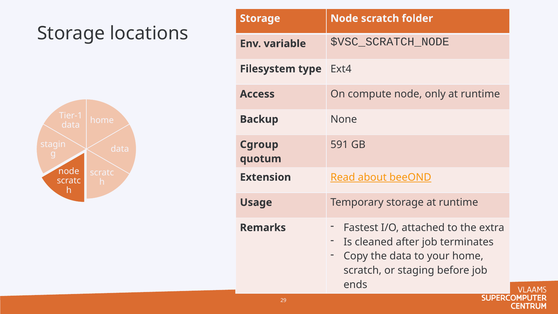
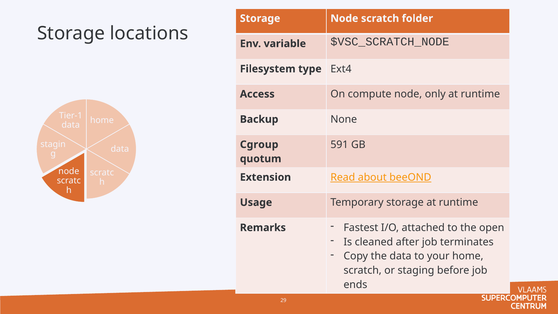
extra: extra -> open (492, 228)
